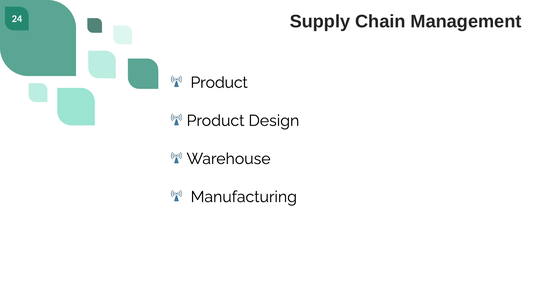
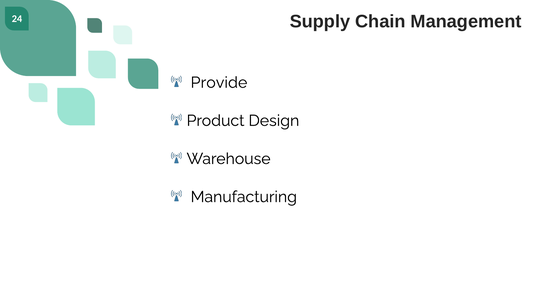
Product: Product -> Provide (219, 83)
